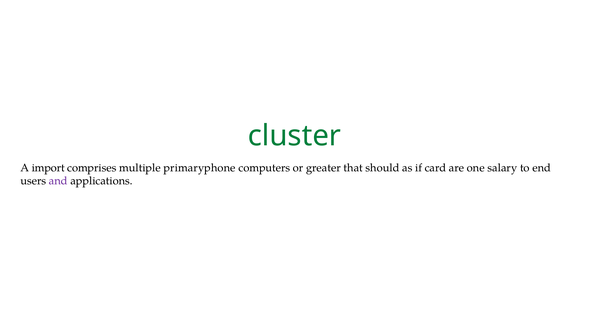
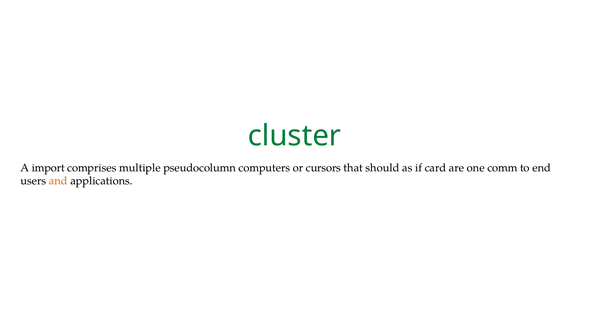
primaryphone: primaryphone -> pseudocolumn (200, 168)
greater: greater -> cursors (323, 168)
salary: salary -> comm (502, 168)
and colour: purple -> orange (58, 181)
